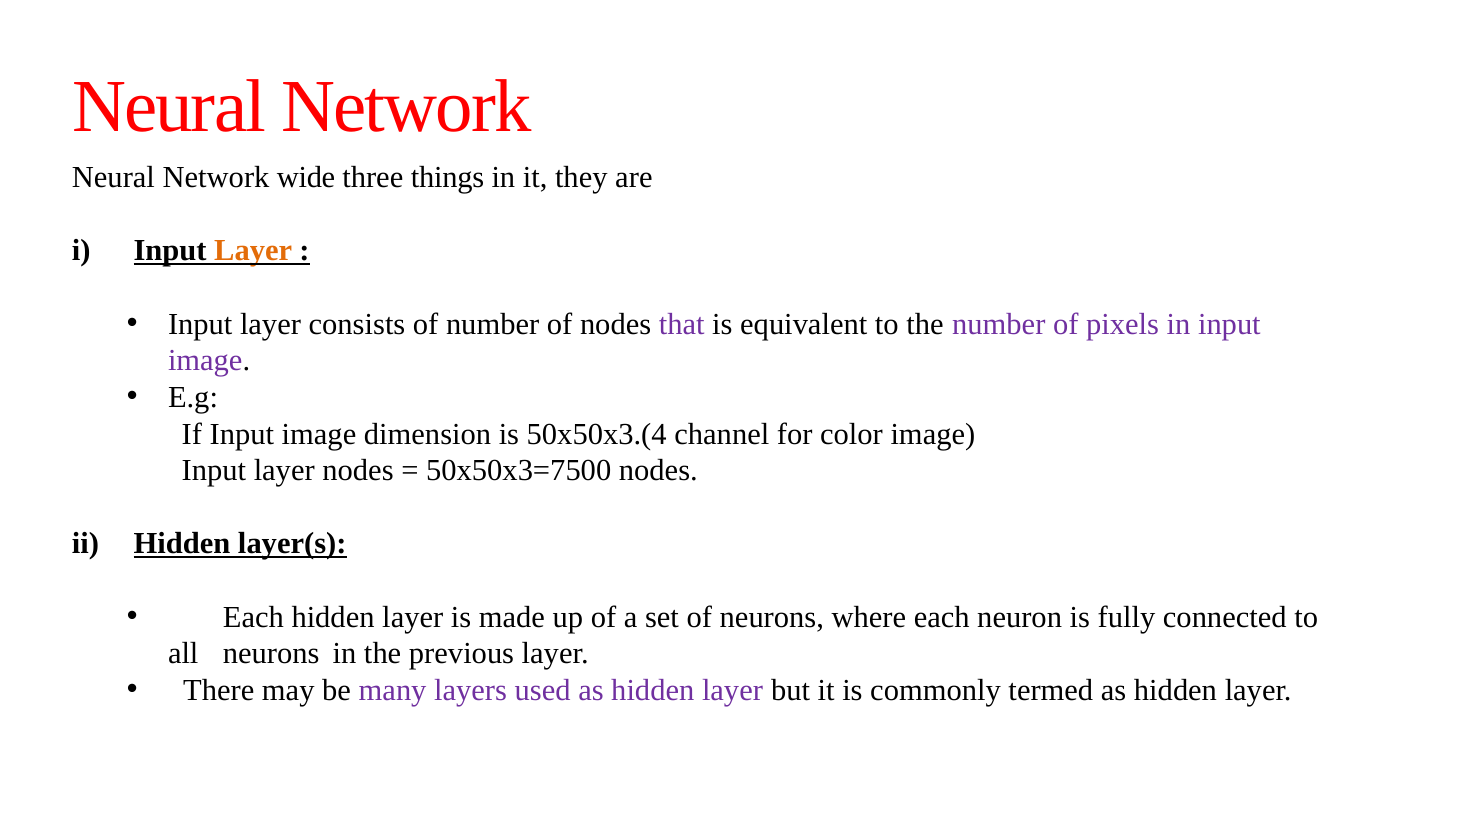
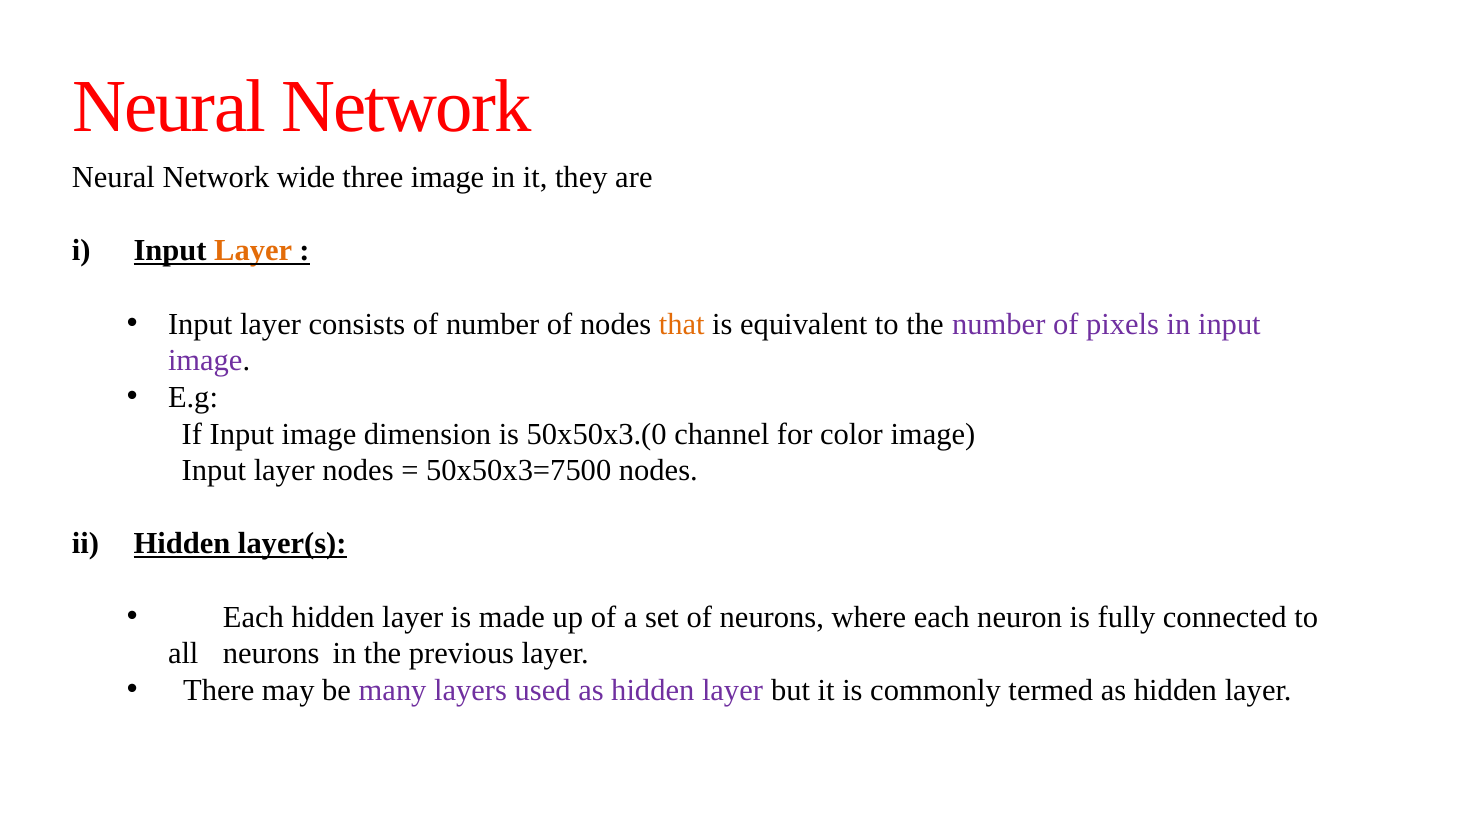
three things: things -> image (448, 177)
that colour: purple -> orange (682, 324)
50x50x3.(4: 50x50x3.(4 -> 50x50x3.(0 (597, 434)
